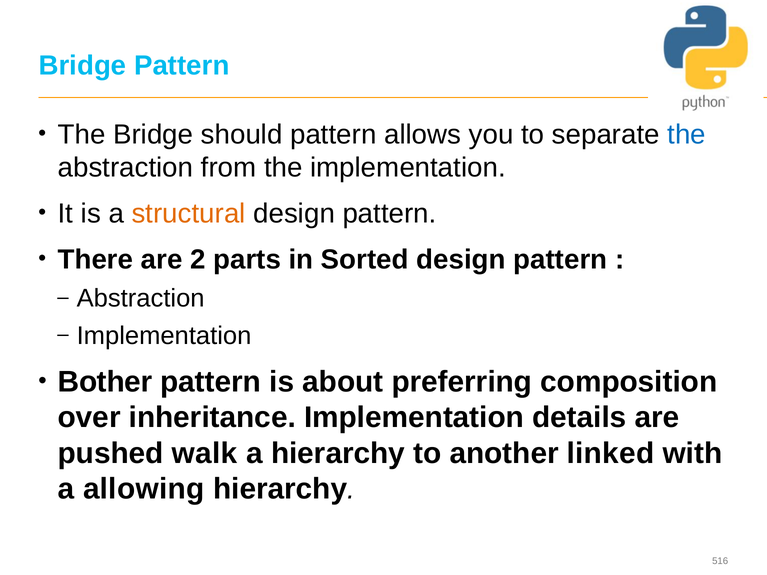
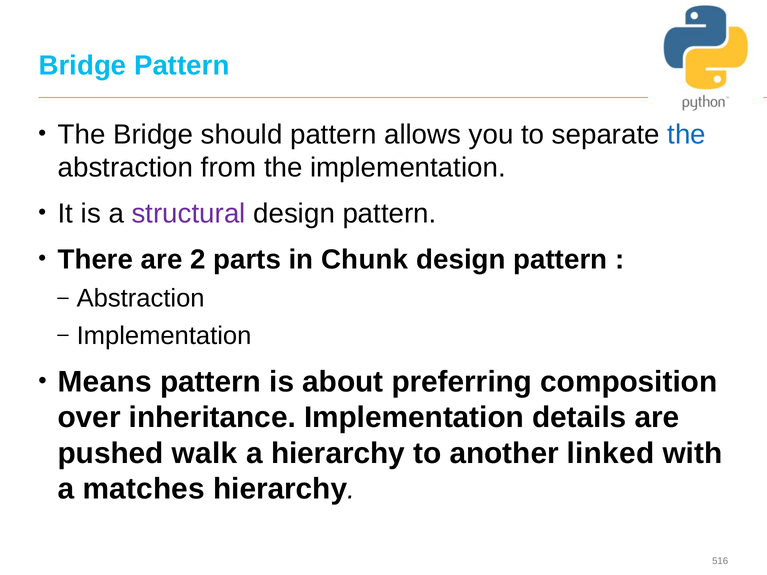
structural colour: orange -> purple (189, 214)
Sorted: Sorted -> Chunk (365, 260)
Bother: Bother -> Means (105, 382)
allowing: allowing -> matches (144, 489)
